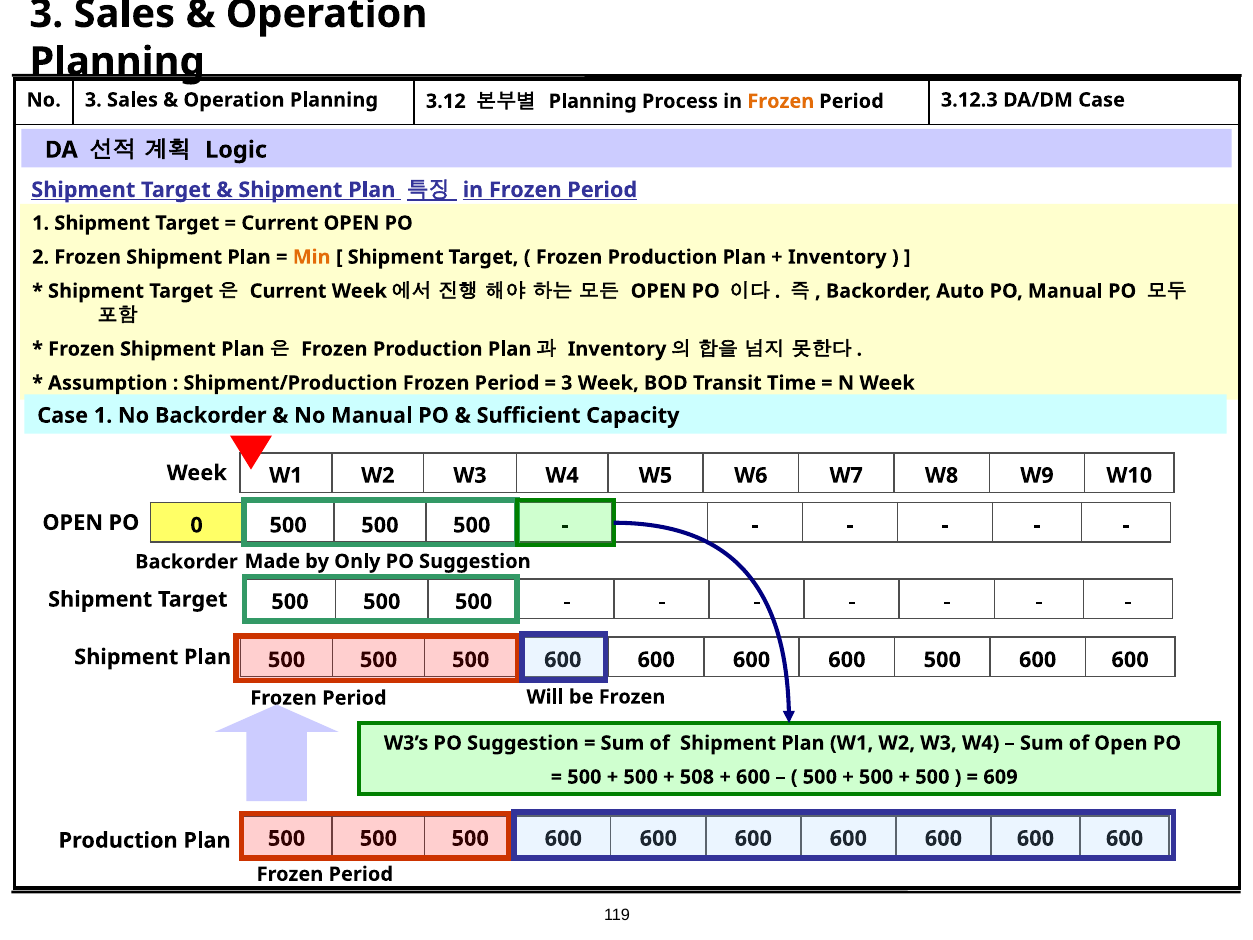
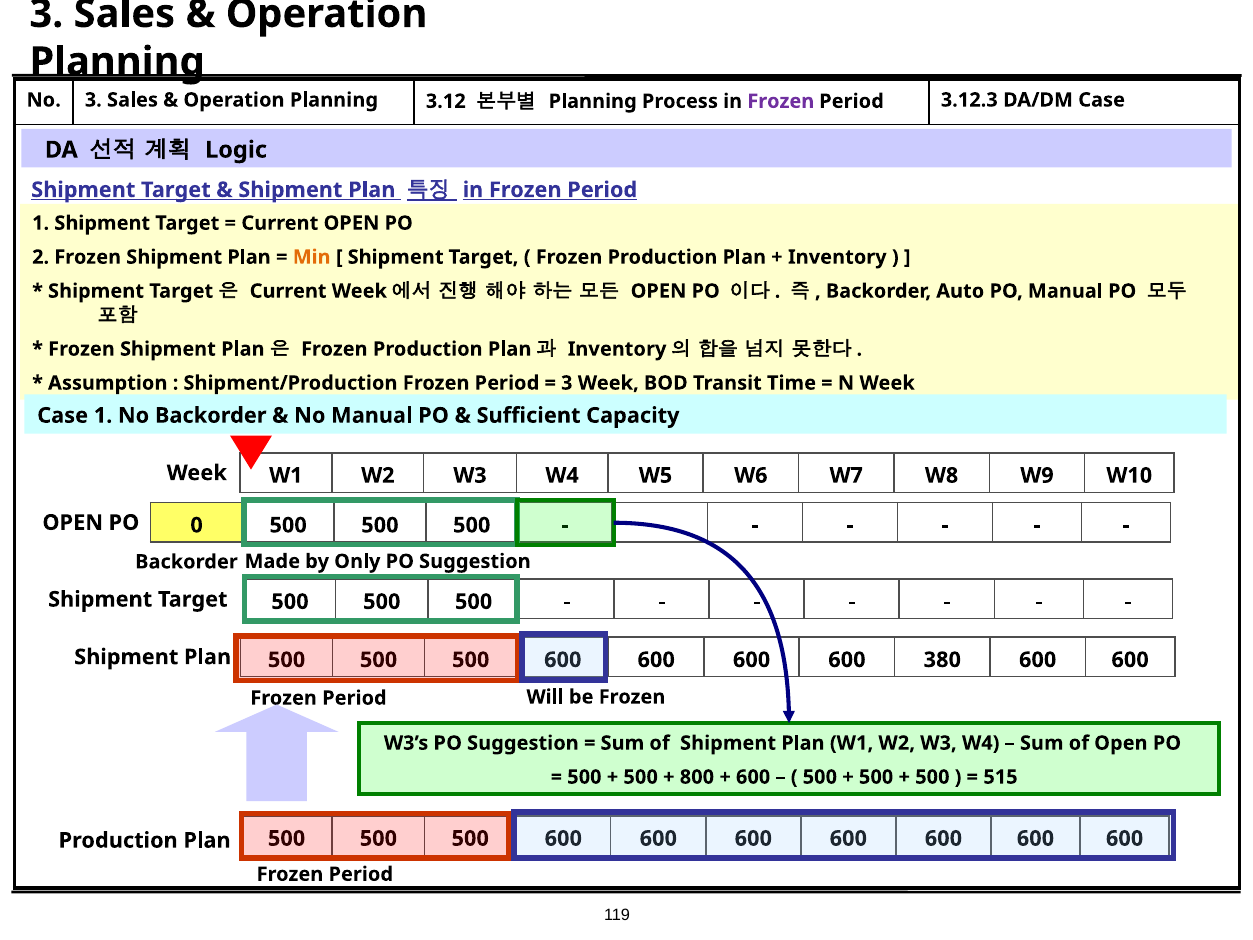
Frozen colour: orange -> purple (781, 101)
600 500: 500 -> 380 (942, 660)
508: 508 -> 800 (697, 777)
609: 609 -> 515 (1001, 777)
